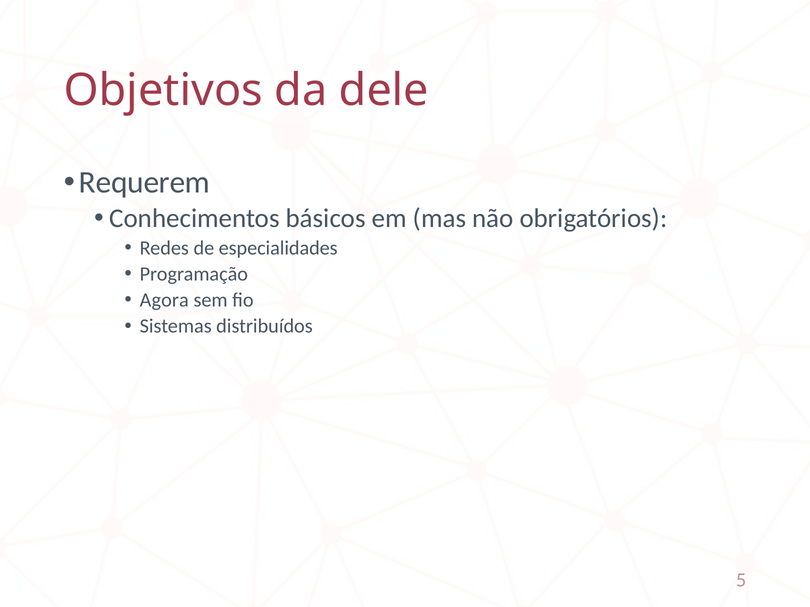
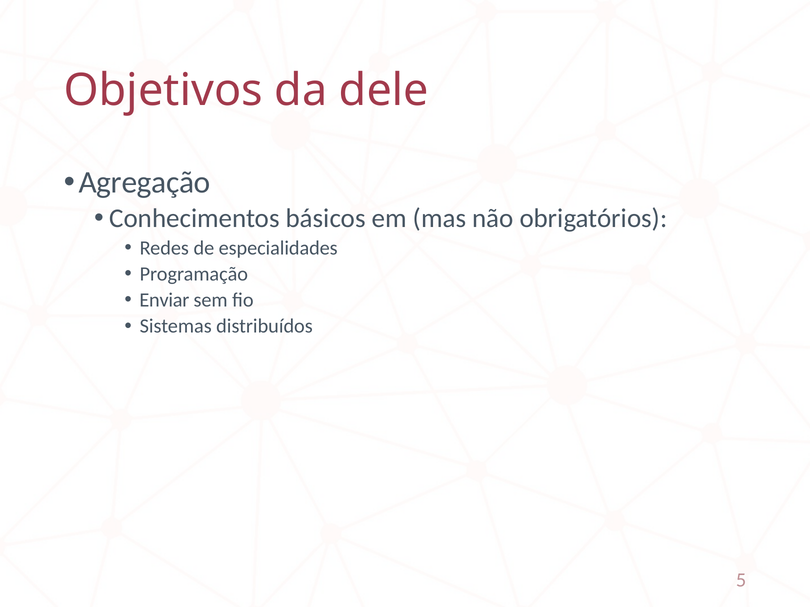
Requerem: Requerem -> Agregação (145, 183)
Agora: Agora -> Enviar (164, 300)
